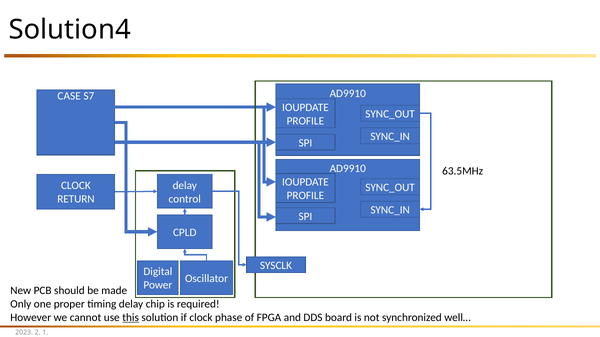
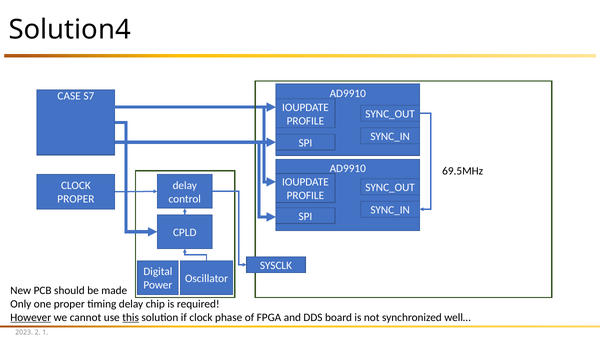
63.5MHz: 63.5MHz -> 69.5MHz (463, 171)
RETURN: RETURN -> PROPER (76, 200)
However underline: none -> present (31, 318)
